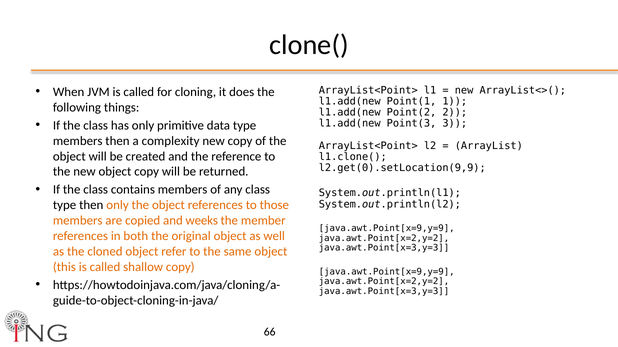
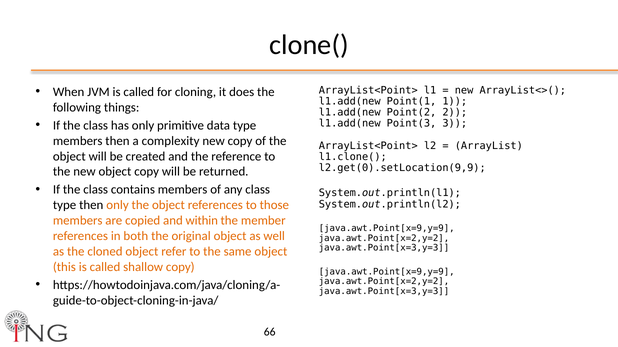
weeks: weeks -> within (202, 221)
